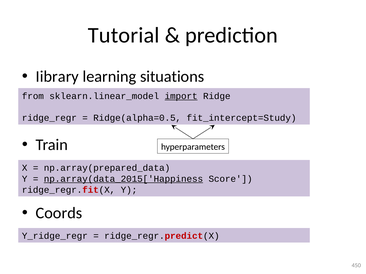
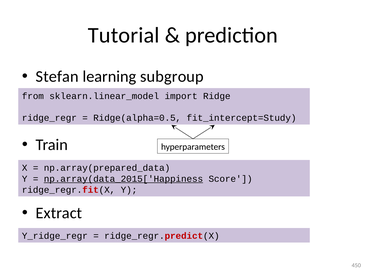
Iibrary: Iibrary -> Stefan (57, 77)
situations: situations -> subgroup (172, 77)
import underline: present -> none (181, 96)
Coords: Coords -> Extract (59, 213)
